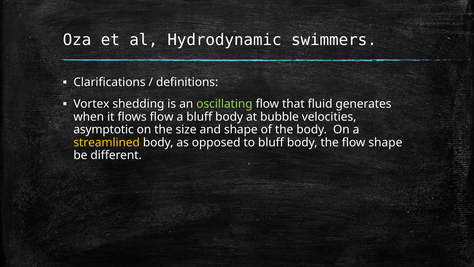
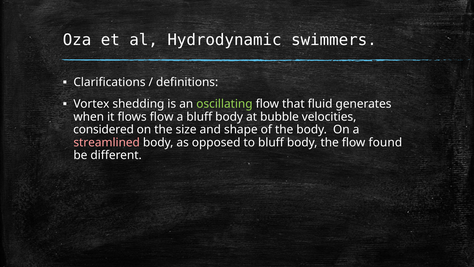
asymptotic: asymptotic -> considered (104, 129)
streamlined colour: yellow -> pink (107, 142)
flow shape: shape -> found (385, 142)
